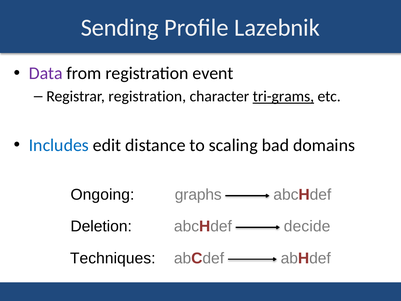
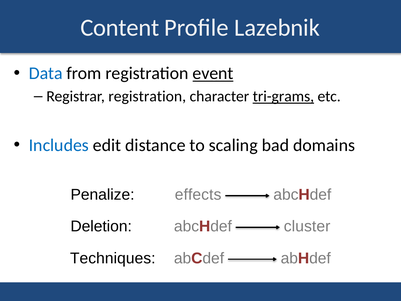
Sending: Sending -> Content (120, 28)
Data colour: purple -> blue (46, 73)
event underline: none -> present (213, 73)
Ongoing: Ongoing -> Penalize (103, 195)
graphs: graphs -> effects (198, 195)
decide: decide -> cluster (307, 226)
